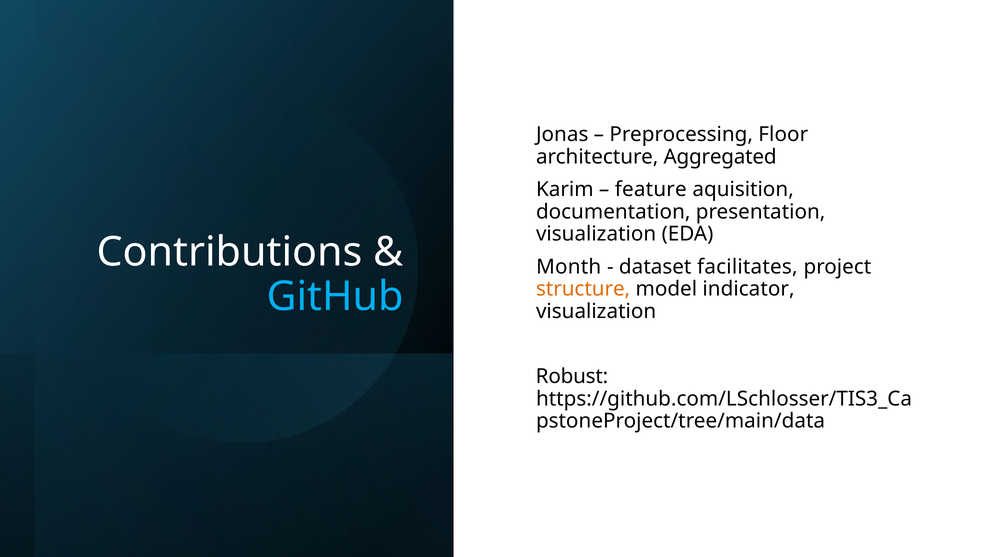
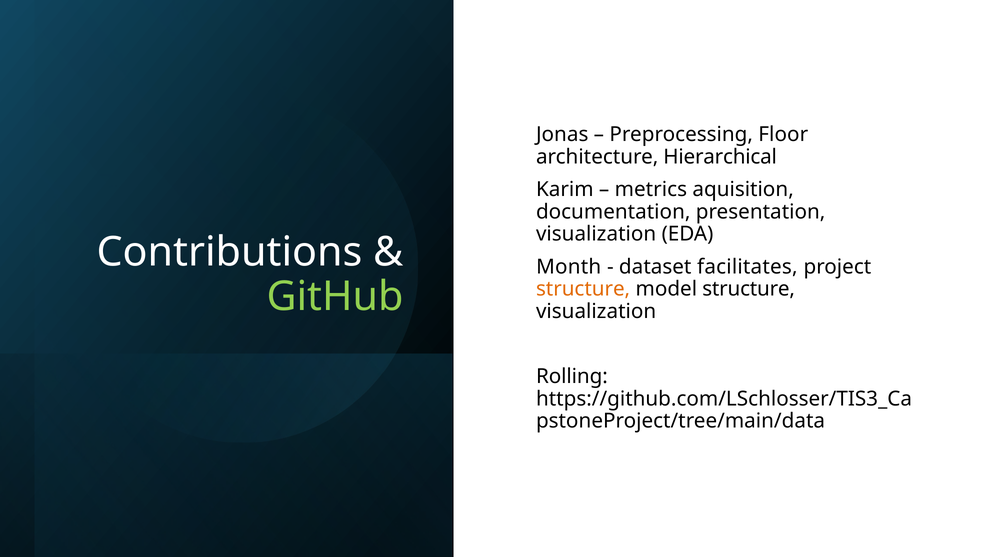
Aggregated: Aggregated -> Hierarchical (720, 157)
feature: feature -> metrics (651, 190)
model indicator: indicator -> structure (749, 289)
GitHub colour: light blue -> light green (335, 297)
Robust: Robust -> Rolling (572, 377)
